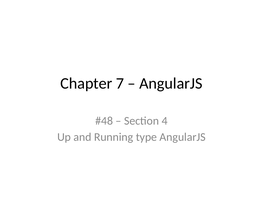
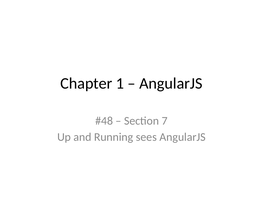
7: 7 -> 1 (120, 84)
4: 4 -> 7 (165, 121)
type: type -> sees (146, 137)
